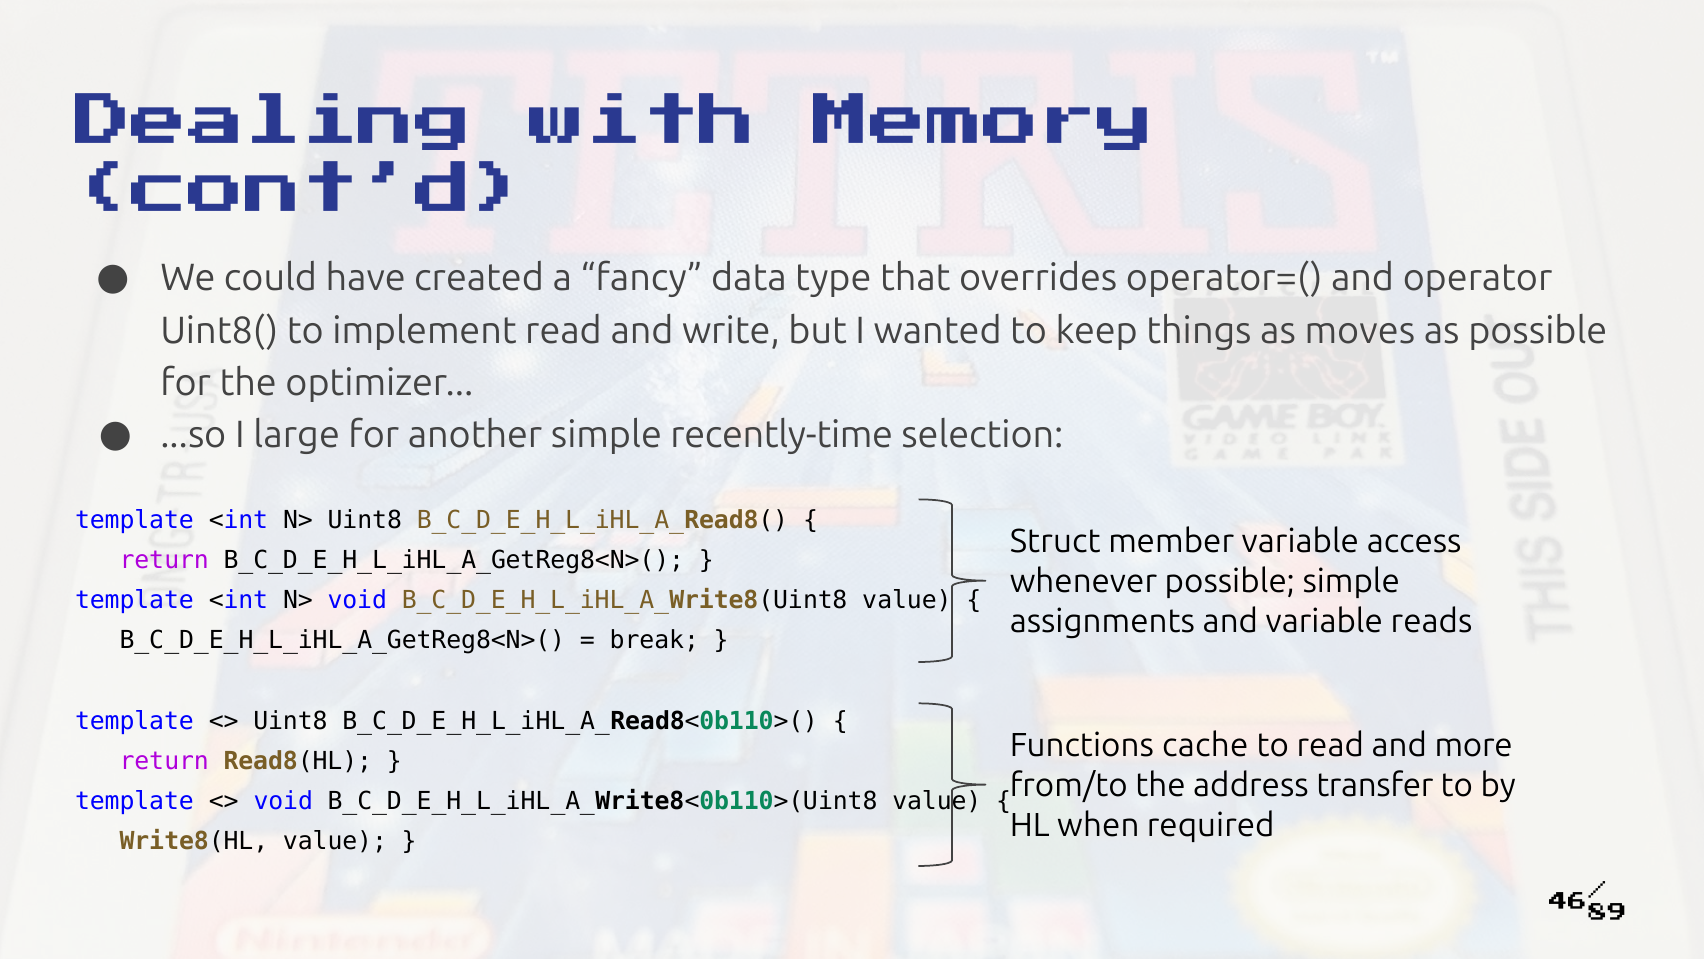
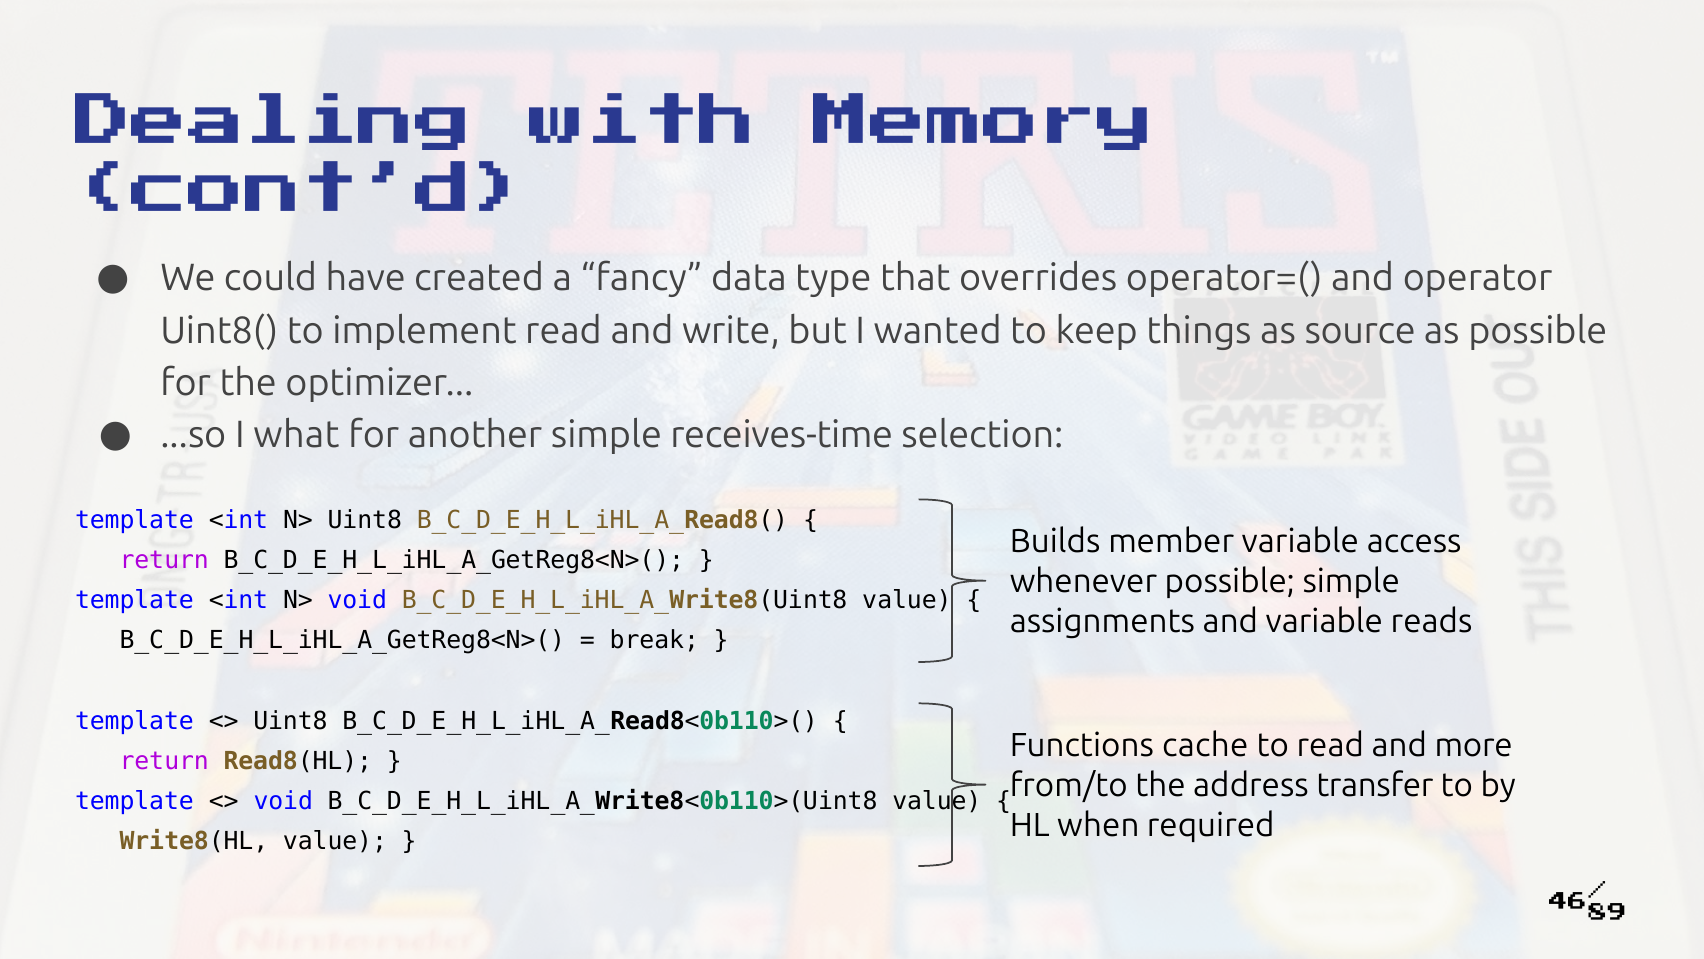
moves: moves -> source (1360, 331)
large: large -> what (296, 435)
recently-time: recently-time -> receives-time (782, 435)
Struct: Struct -> Builds (1055, 542)
